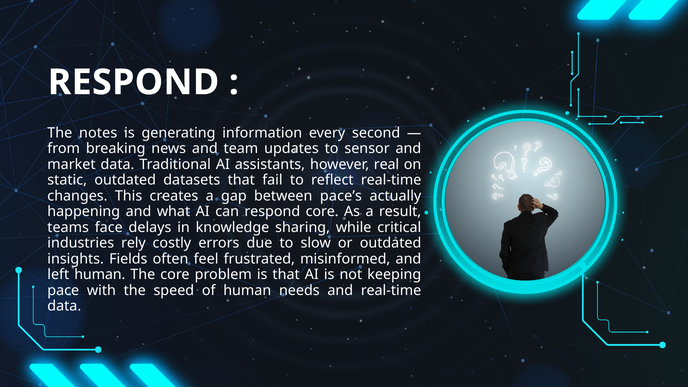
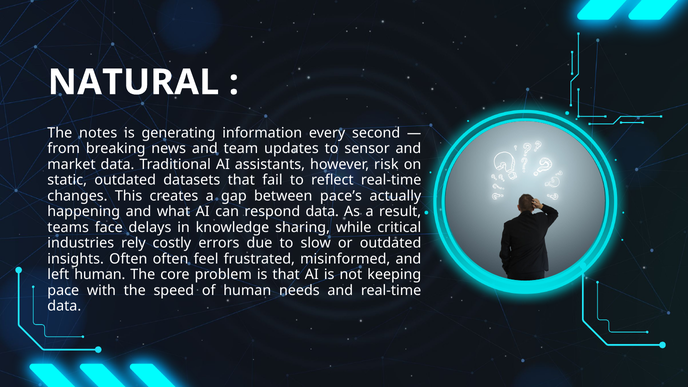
RESPOND: RESPOND -> NATURAL (134, 82)
real: real -> risk (386, 164)
respond core: core -> data (322, 212)
insights Fields: Fields -> Often (128, 259)
